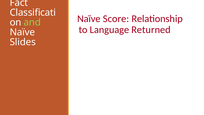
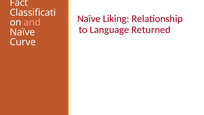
Score: Score -> Liking (116, 19)
and colour: light green -> pink (32, 22)
Slides: Slides -> Curve (23, 42)
